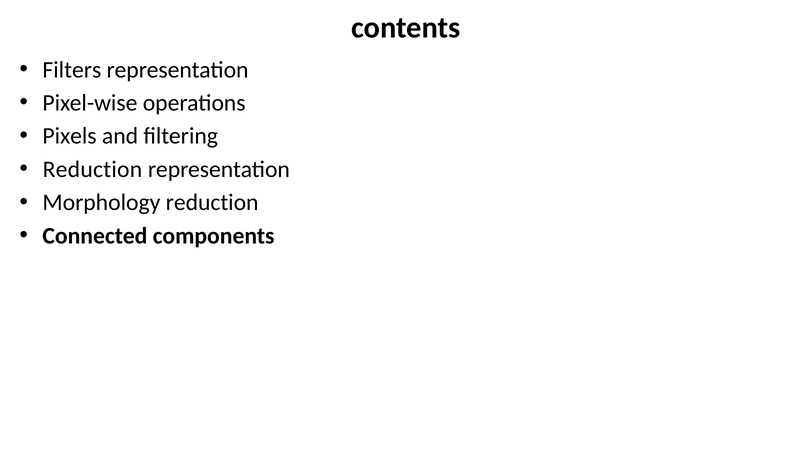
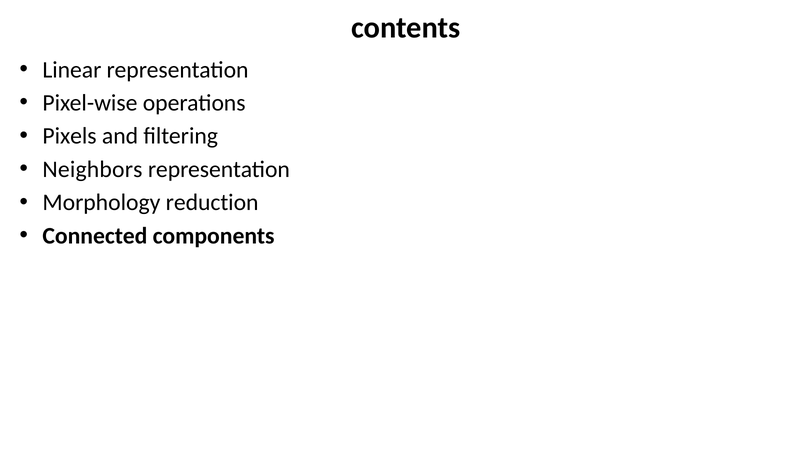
Filters: Filters -> Linear (72, 70)
Reduction: Reduction -> Neighbors (92, 169)
